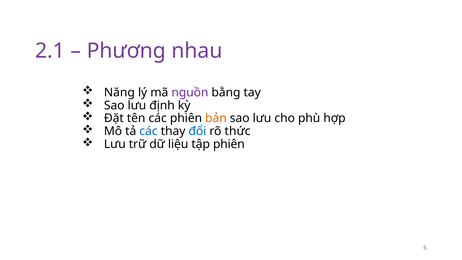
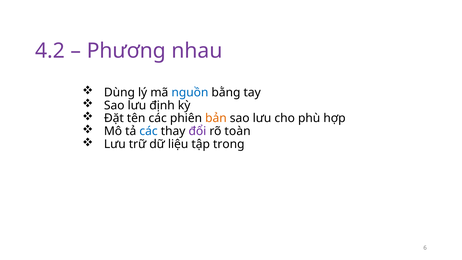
2.1: 2.1 -> 4.2 (50, 51)
Năng: Năng -> Dùng (119, 92)
nguồn colour: purple -> blue (190, 92)
đổi colour: blue -> purple (197, 131)
thức: thức -> toàn (238, 131)
tập phiên: phiên -> trong (229, 144)
